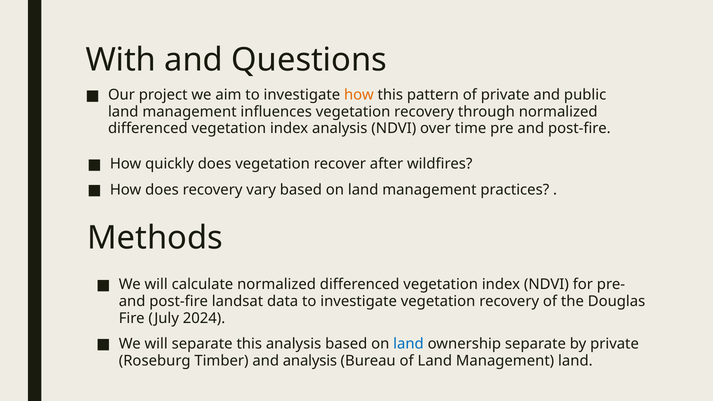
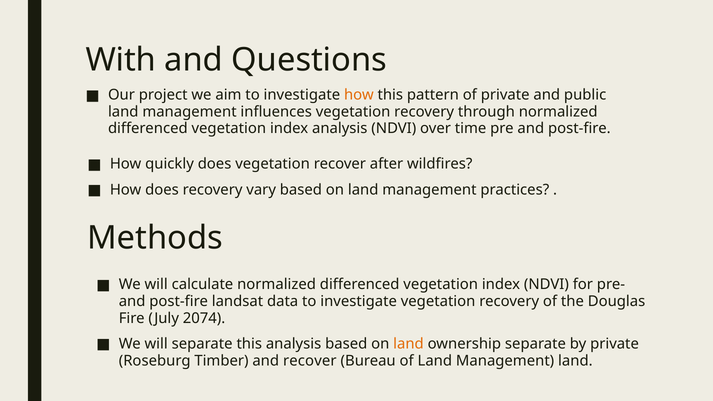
2024: 2024 -> 2074 (204, 318)
land colour: blue -> orange (408, 344)
and analysis: analysis -> recover (310, 361)
